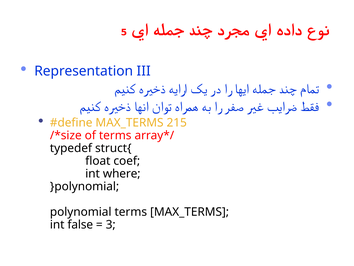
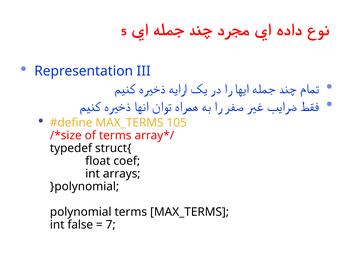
215: 215 -> 105 (177, 122)
where: where -> arrays (122, 173)
3: 3 -> 7 (111, 224)
